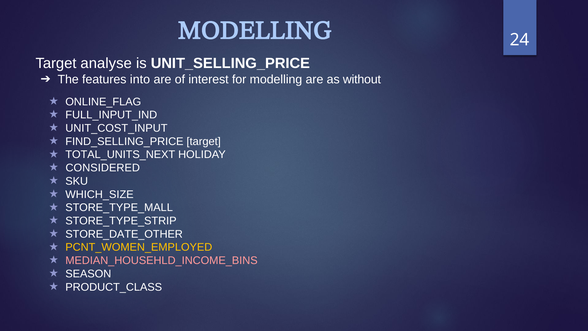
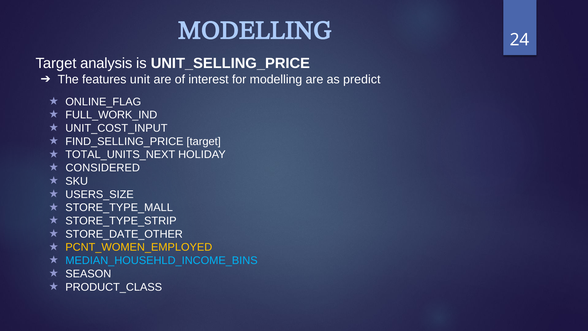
analyse: analyse -> analysis (106, 63)
into: into -> unit (140, 79)
without: without -> predict (362, 79)
FULL_INPUT_IND: FULL_INPUT_IND -> FULL_WORK_IND (111, 115)
WHICH_SIZE: WHICH_SIZE -> USERS_SIZE (100, 194)
MEDIAN_HOUSEHLD_INCOME_BINS colour: pink -> light blue (161, 260)
